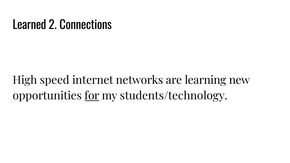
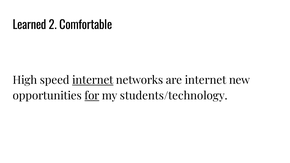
Connections: Connections -> Comfortable (86, 25)
internet underline: none -> present (93, 80)
are learning: learning -> internet (206, 80)
